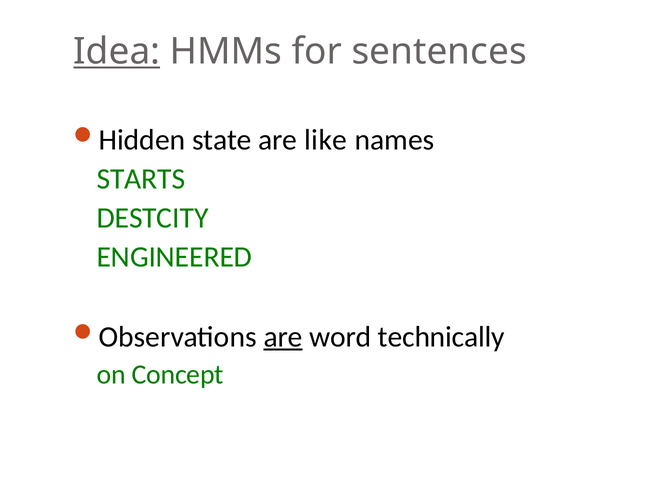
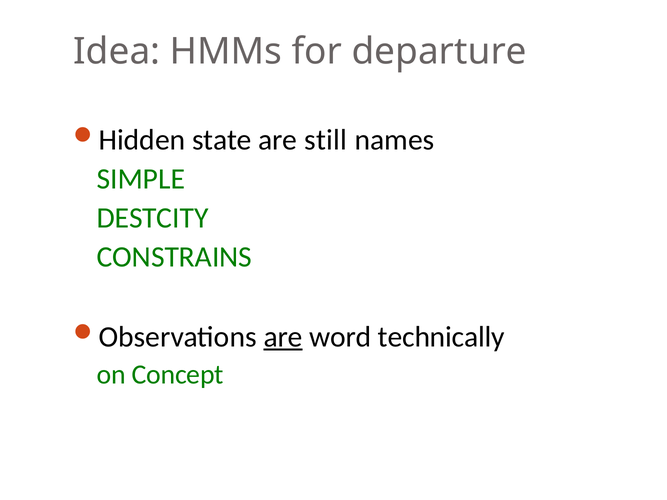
Idea underline: present -> none (117, 51)
sentences: sentences -> departure (439, 51)
like: like -> still (326, 140)
STARTS: STARTS -> SIMPLE (141, 179)
ENGINEERED: ENGINEERED -> CONSTRAINS (174, 257)
